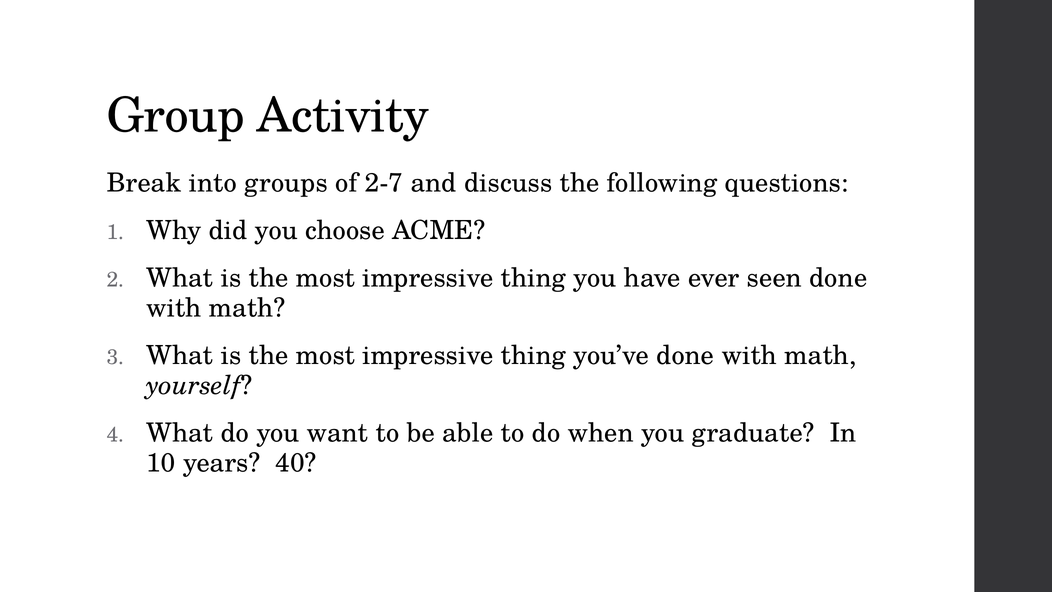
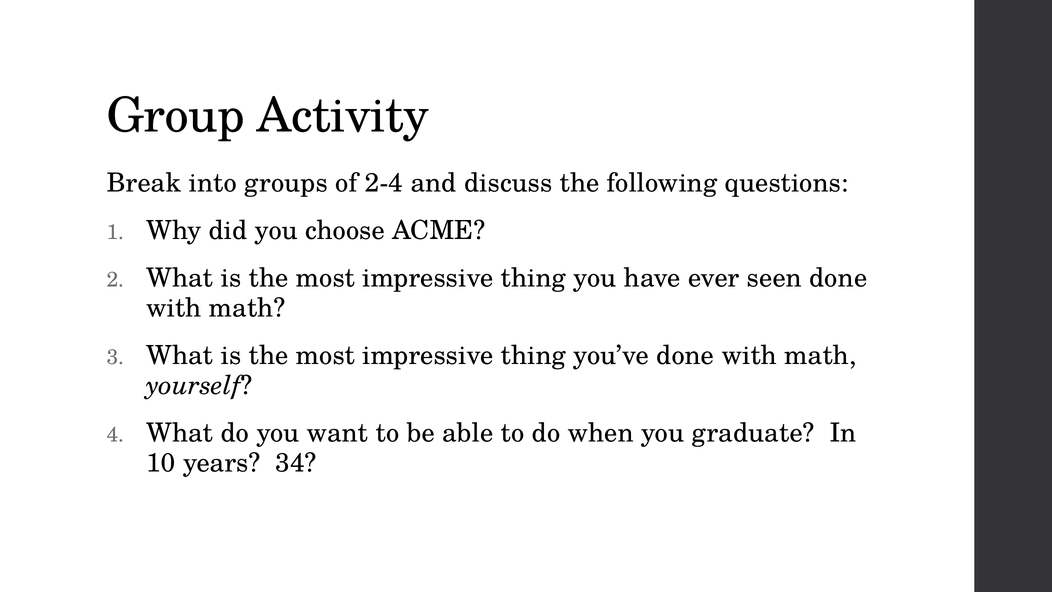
2-7: 2-7 -> 2-4 (384, 183)
40: 40 -> 34 (296, 463)
